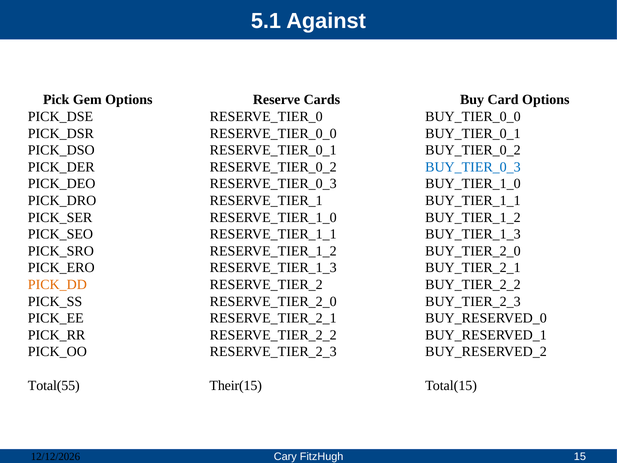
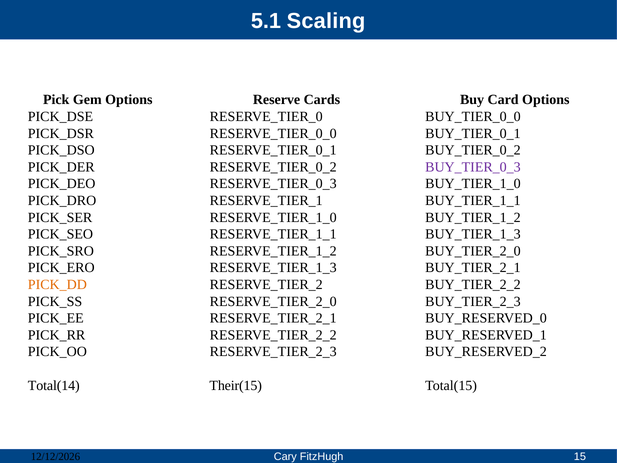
Against: Against -> Scaling (326, 21)
BUY_TIER_0_3 colour: blue -> purple (473, 167)
Total(55: Total(55 -> Total(14 (54, 385)
